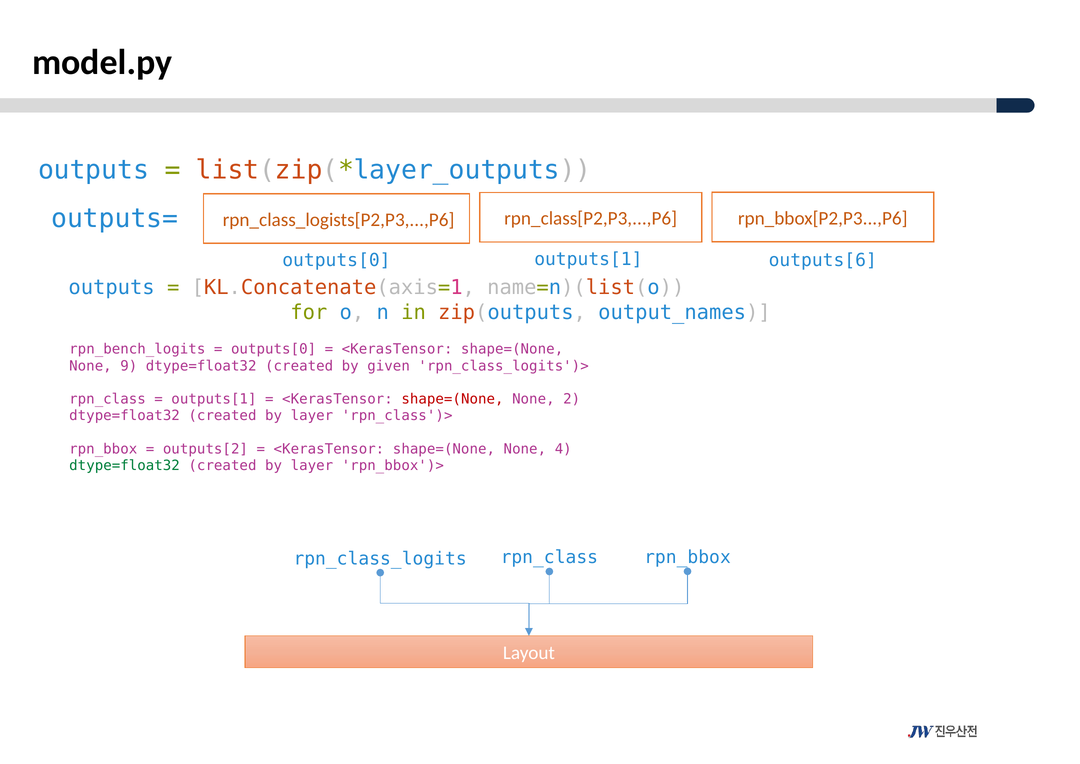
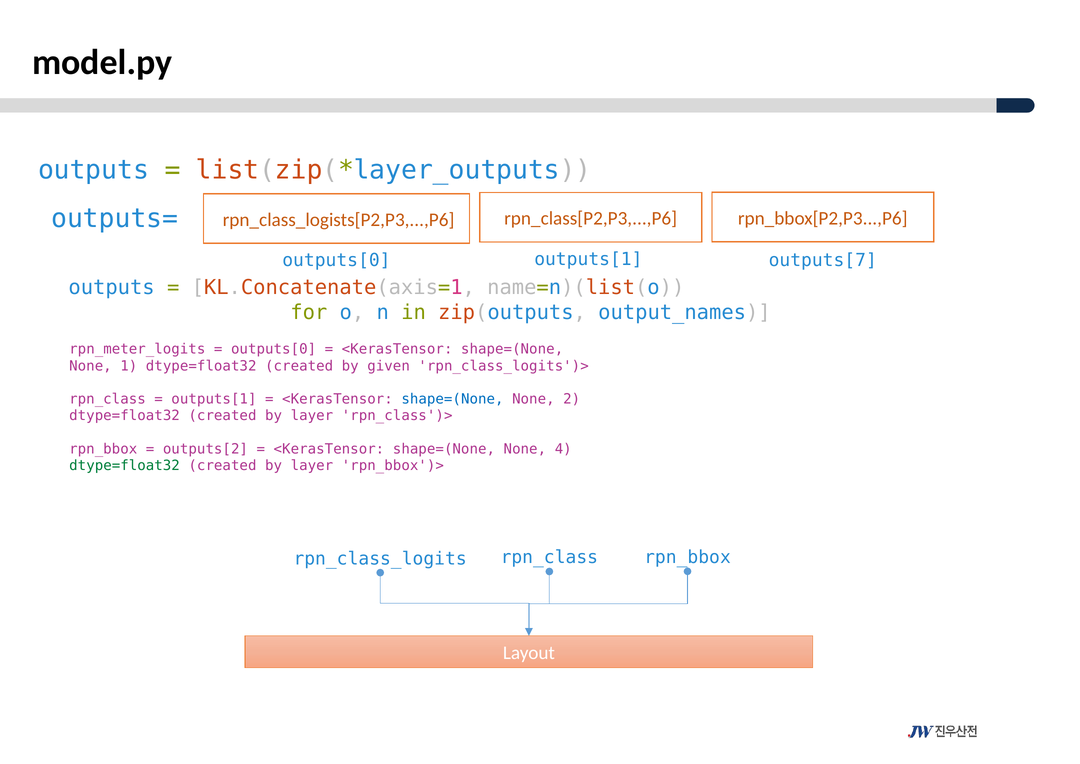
outputs[6: outputs[6 -> outputs[7 (823, 260)
rpn_bench_logits: rpn_bench_logits -> rpn_meter_logits (137, 349)
9: 9 -> 1 (129, 366)
shape=(None colour: red -> blue (452, 399)
